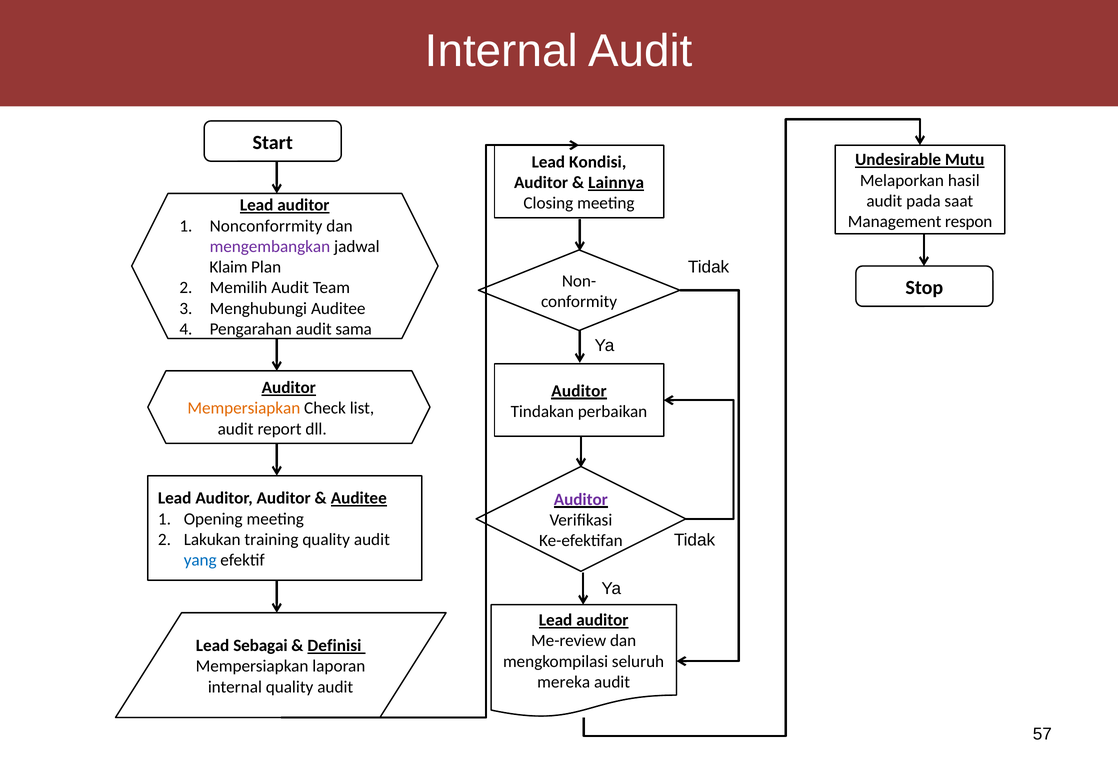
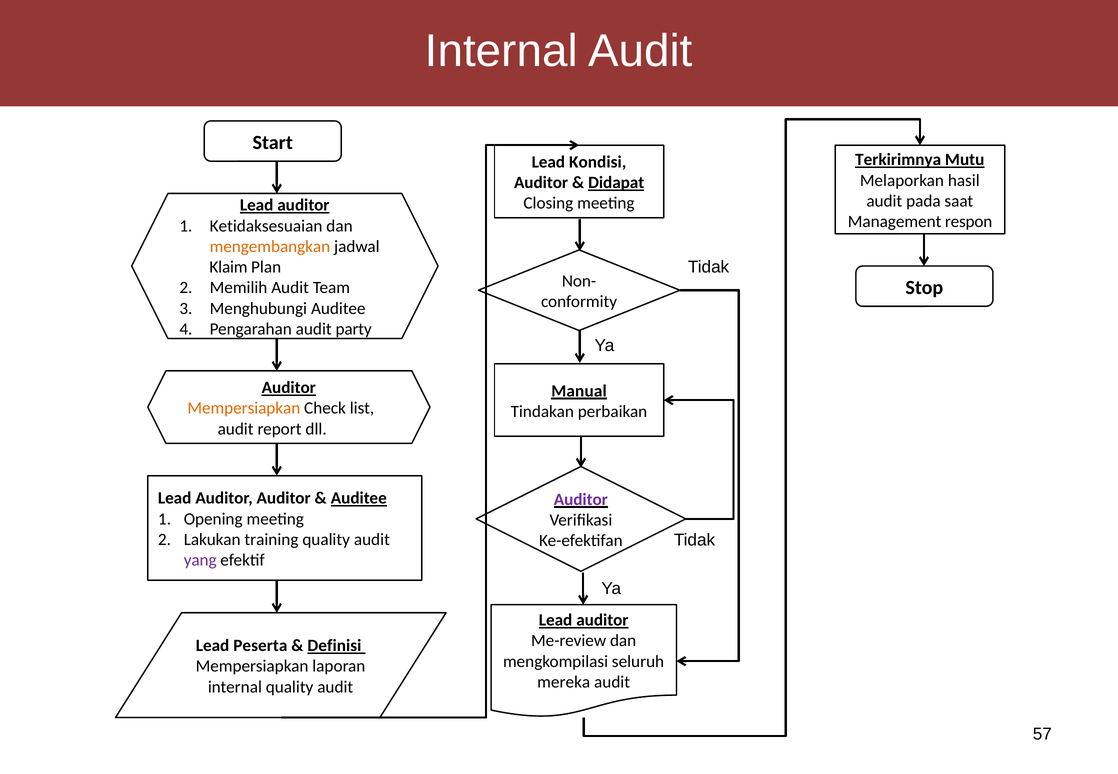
Undesirable: Undesirable -> Terkirimnya (898, 160)
Lainnya: Lainnya -> Didapat (616, 183)
Nonconforrmity: Nonconforrmity -> Ketidaksesuaian (266, 226)
mengembangkan colour: purple -> orange (270, 247)
sama: sama -> party (354, 329)
Auditor: Auditor -> Manual (579, 391)
yang colour: blue -> purple (200, 560)
Sebagai: Sebagai -> Peserta (260, 646)
